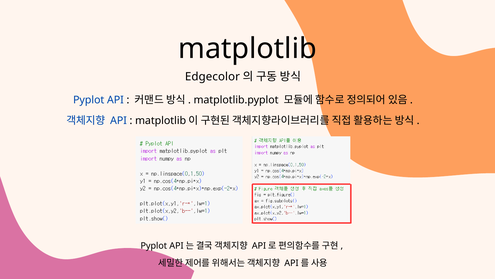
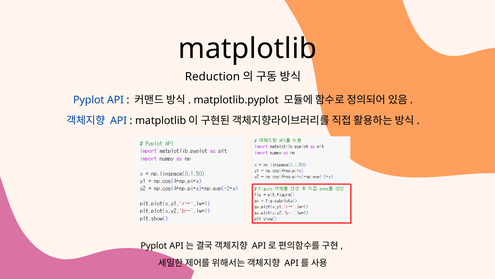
Edgecolor: Edgecolor -> Reduction (212, 76)
